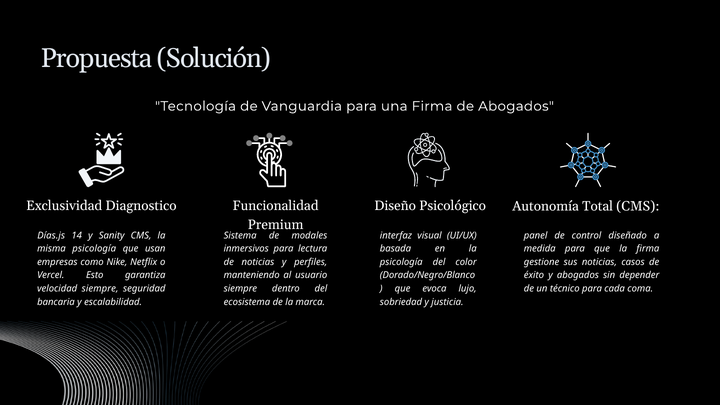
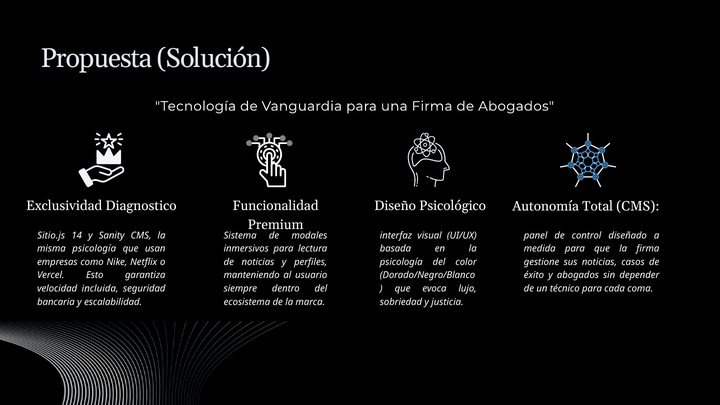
Días.js: Días.js -> Sitio.js (51, 235)
velocidad siempre: siempre -> incluida (100, 289)
